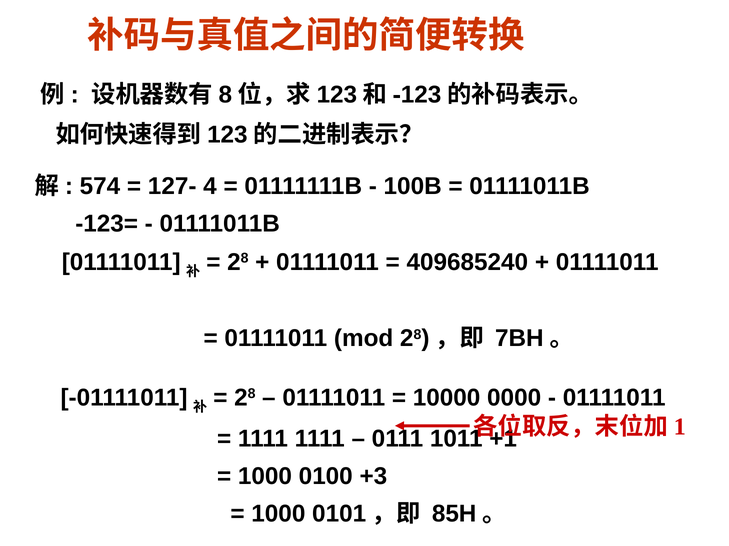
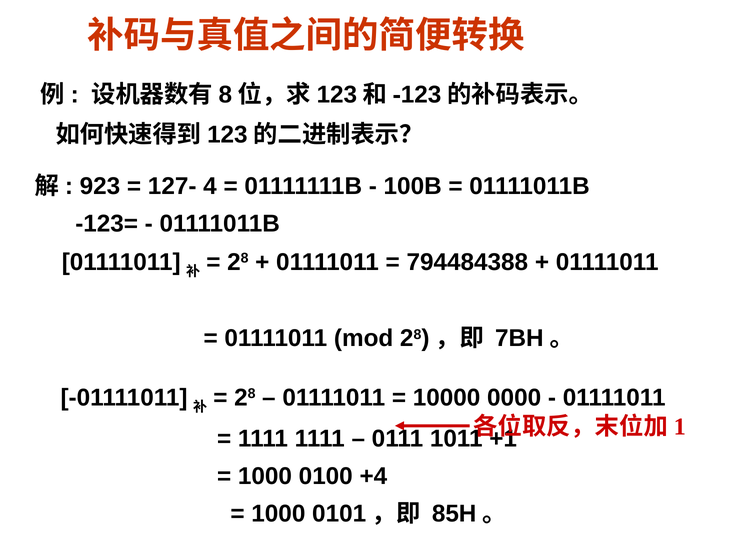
574: 574 -> 923 (100, 187)
409685240: 409685240 -> 794484388 (467, 262)
+3: +3 -> +4 (373, 477)
